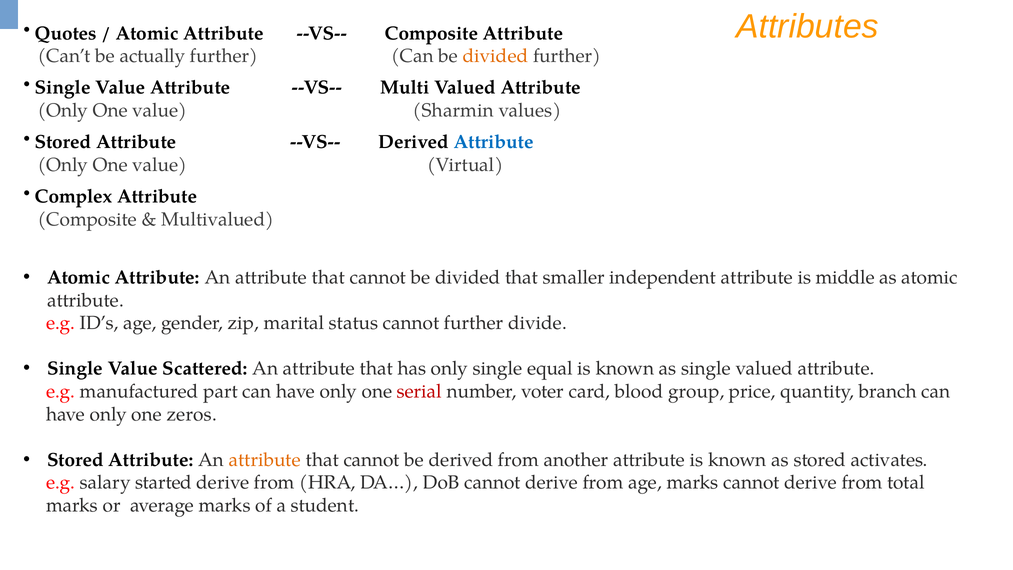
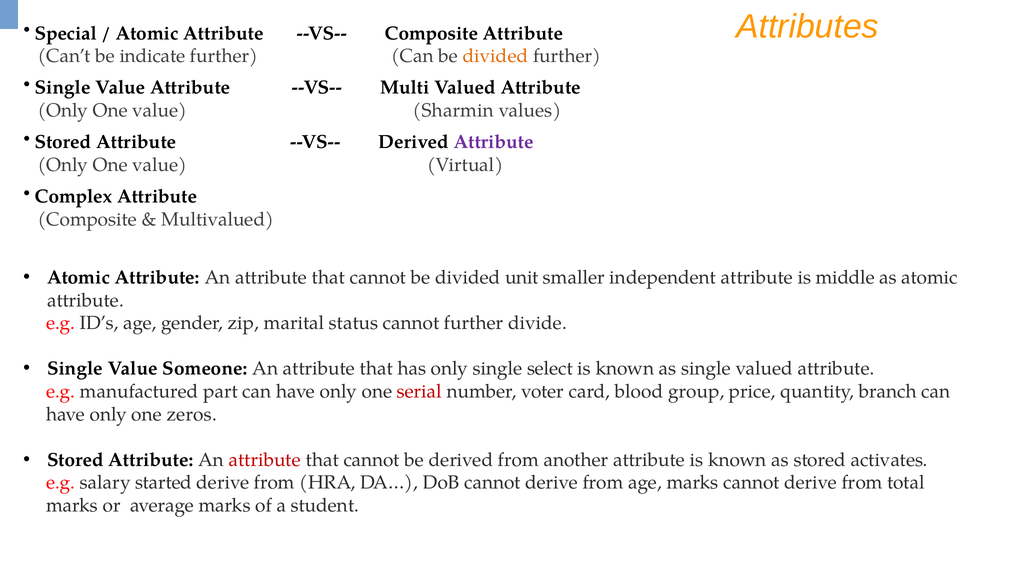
Quotes: Quotes -> Special (66, 33)
actually: actually -> indicate (152, 56)
Attribute colour: blue -> purple (494, 142)
divided that: that -> unit (522, 277)
Scattered: Scattered -> Someone (205, 369)
equal: equal -> select (550, 369)
attribute colour: orange -> red (265, 460)
